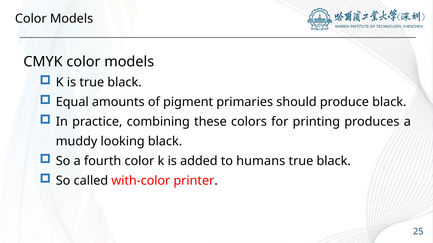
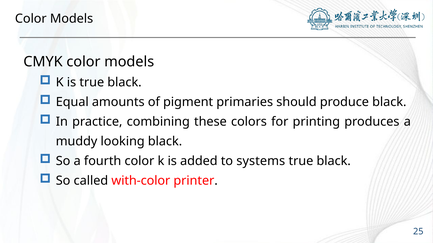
humans: humans -> systems (261, 162)
